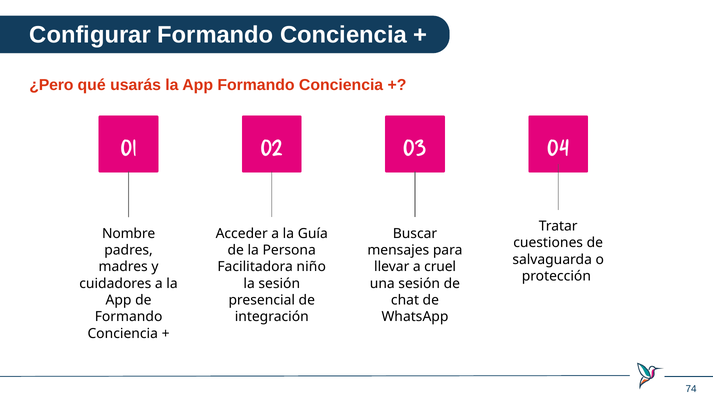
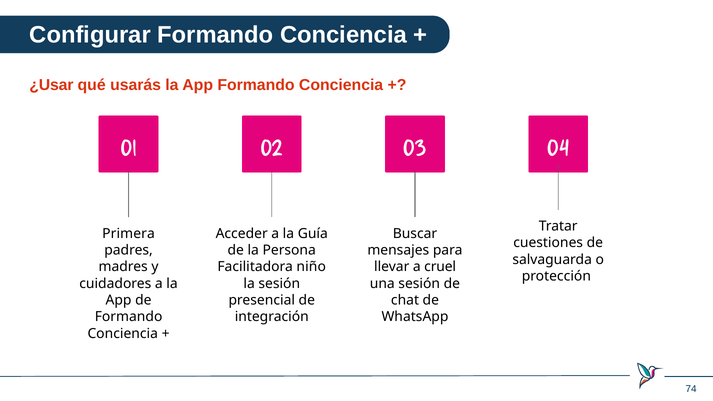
¿Pero: ¿Pero -> ¿Usar (51, 85)
Nombre: Nombre -> Primera (129, 234)
